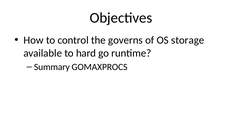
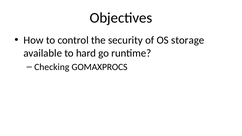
governs: governs -> security (125, 40)
Summary: Summary -> Checking (52, 67)
